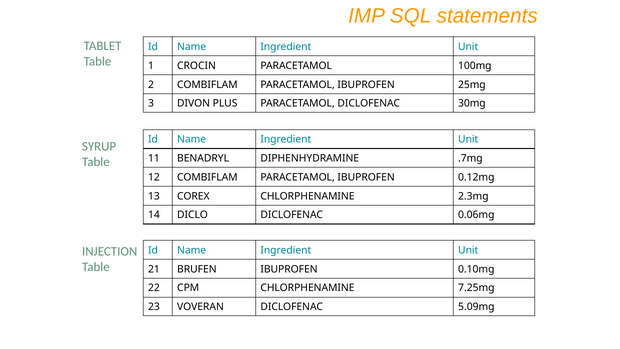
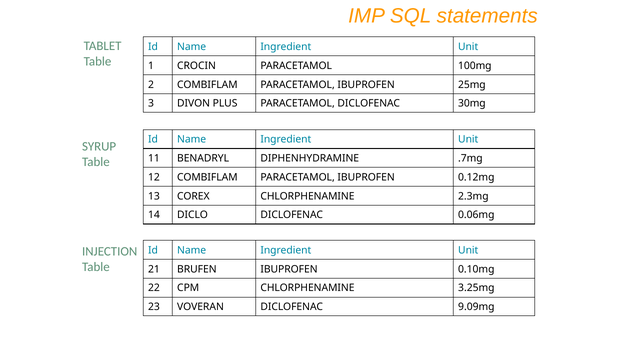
7.25mg: 7.25mg -> 3.25mg (476, 288)
5.09mg: 5.09mg -> 9.09mg (476, 307)
